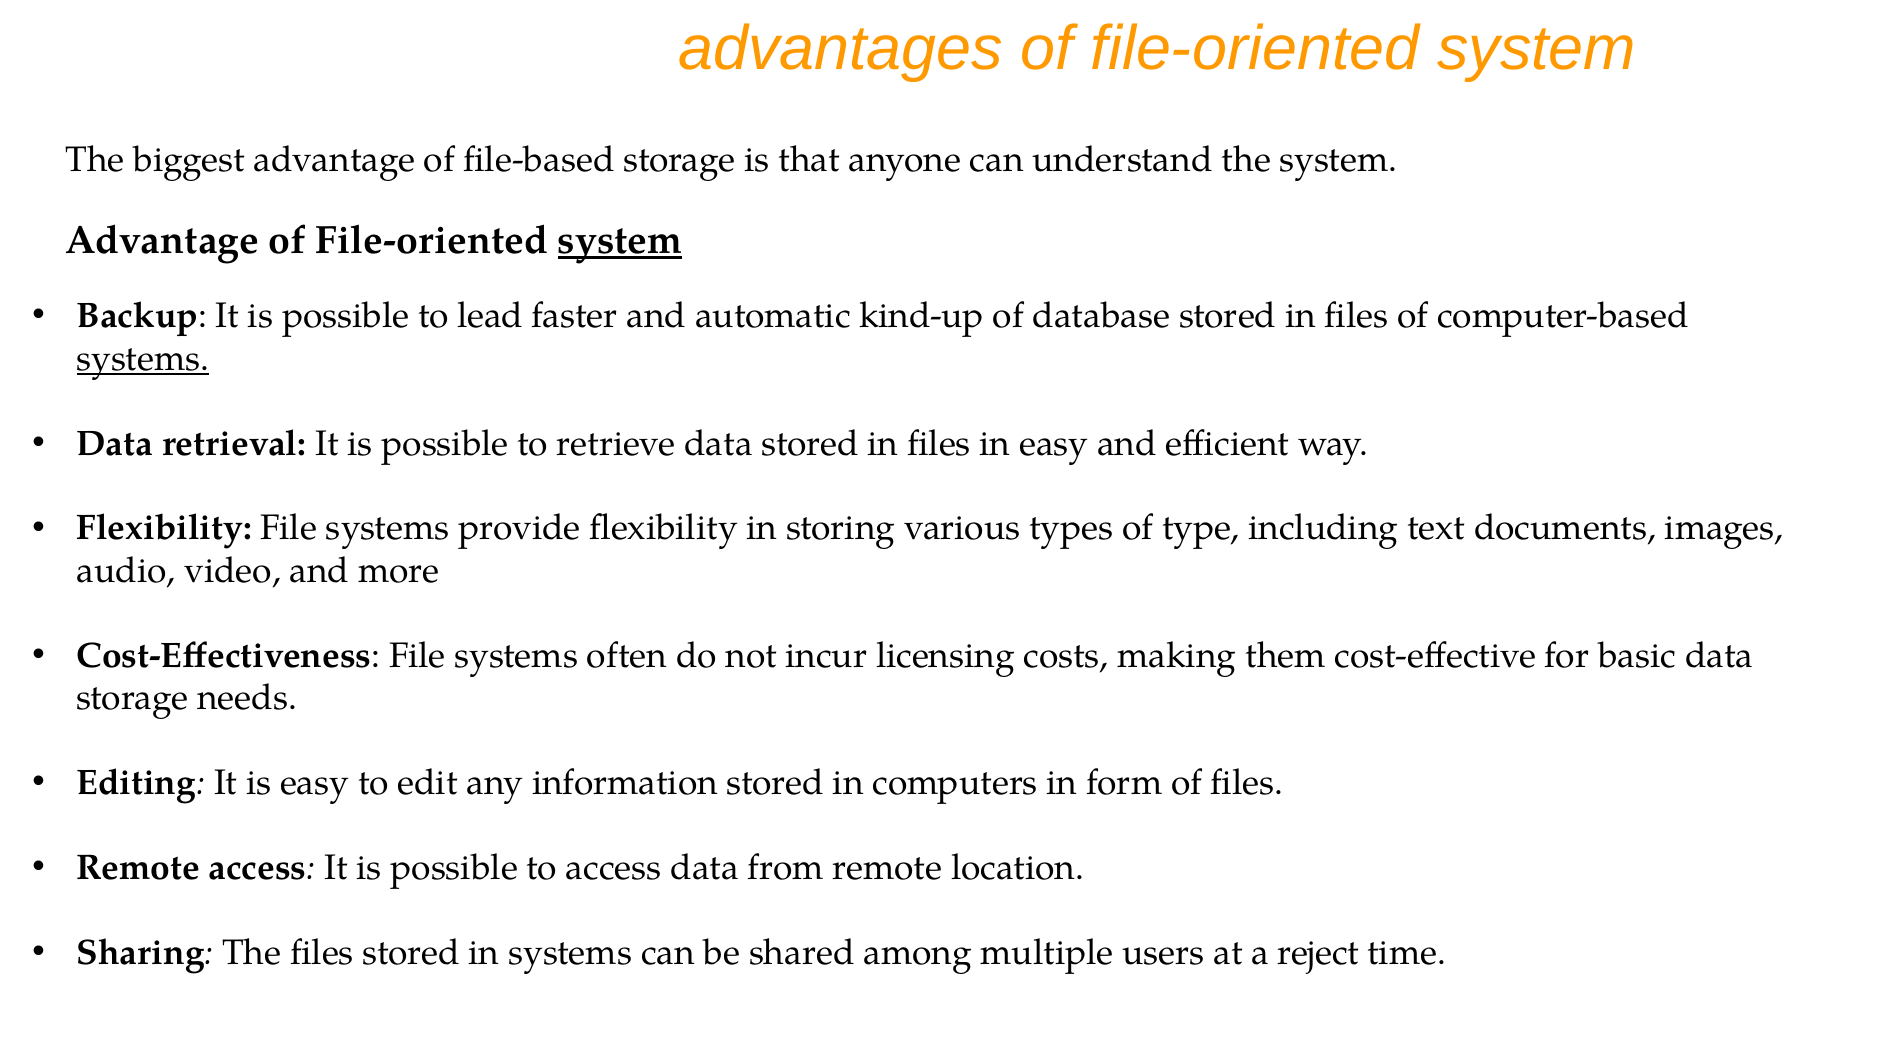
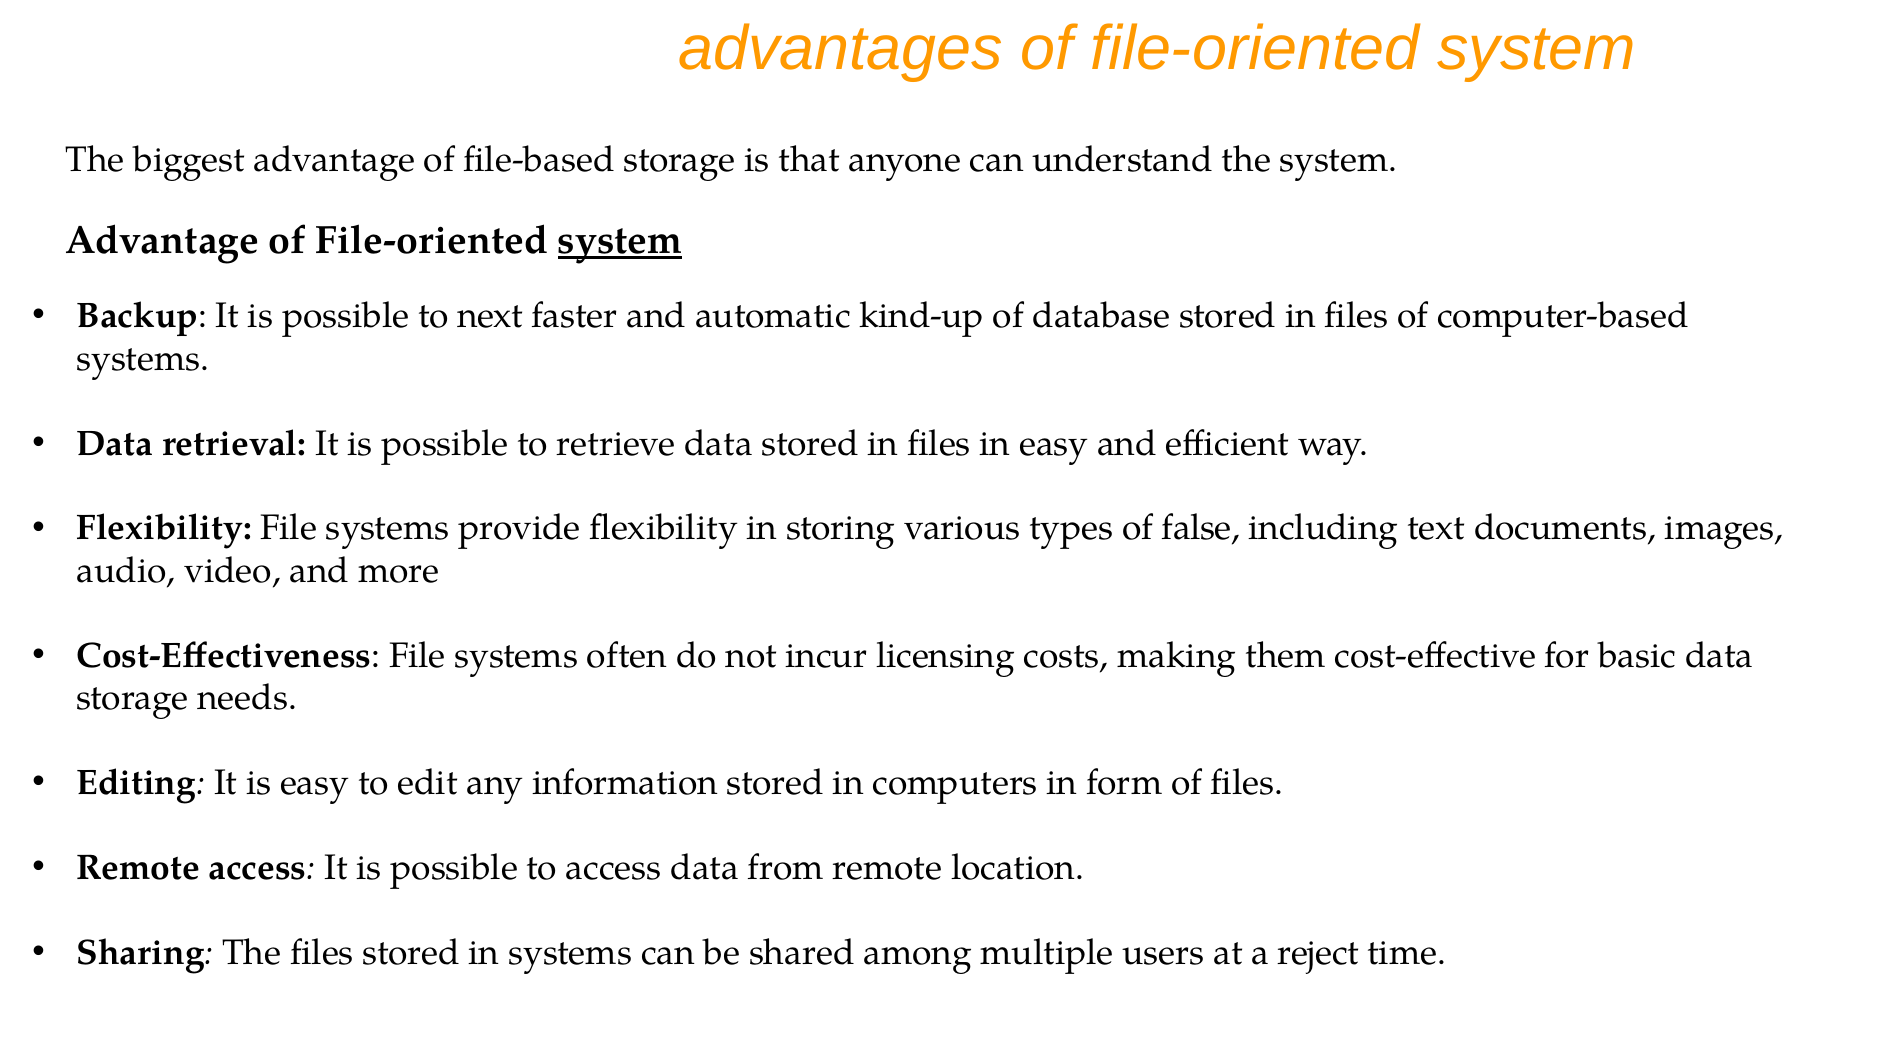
lead: lead -> next (490, 316)
systems underline: present -> none (143, 358)
type: type -> false (1201, 528)
